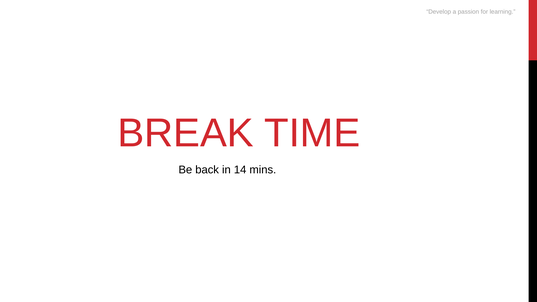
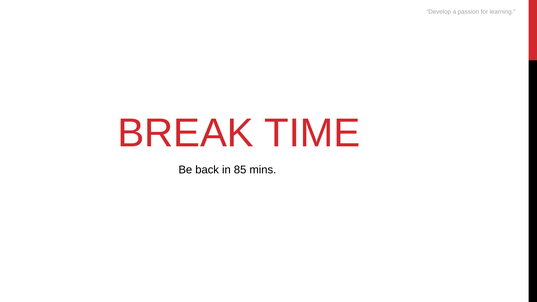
14: 14 -> 85 (240, 170)
